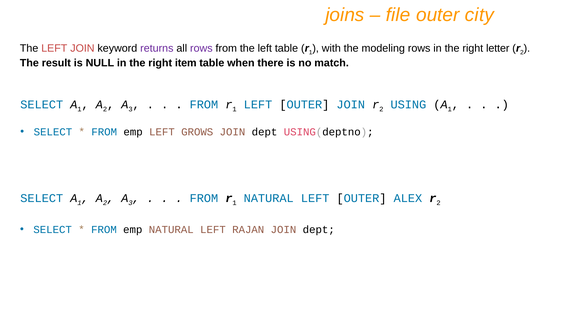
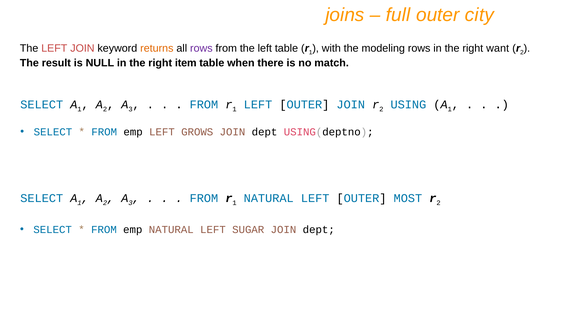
file: file -> full (398, 15)
returns colour: purple -> orange (157, 48)
letter: letter -> want (498, 48)
ALEX: ALEX -> MOST (408, 199)
RAJAN: RAJAN -> SUGAR (248, 230)
